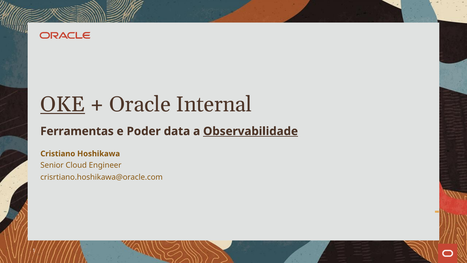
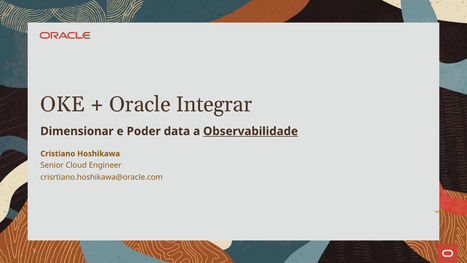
OKE underline: present -> none (63, 104)
Internal: Internal -> Integrar (214, 104)
Ferramentas: Ferramentas -> Dimensionar (77, 131)
